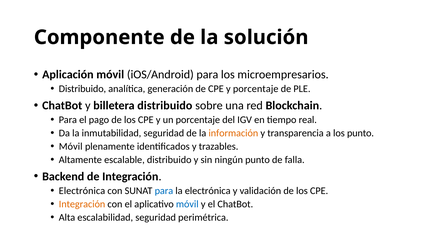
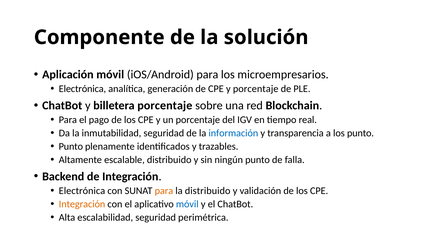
Distribuido: Distribuido -> Electrónica (82, 89)
billetera distribuido: distribuido -> porcentaje (165, 105)
información colour: orange -> blue (233, 133)
Móvil: Móvil -> Punto (71, 146)
para colour: blue -> orange (164, 191)
la electrónica: electrónica -> distribuido (208, 191)
